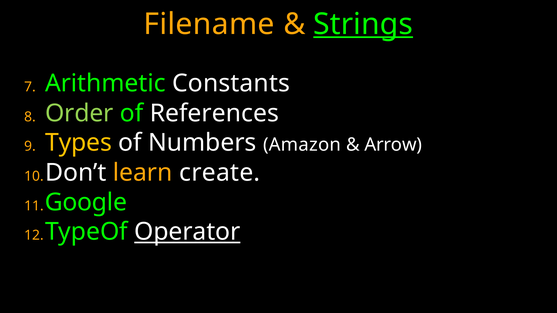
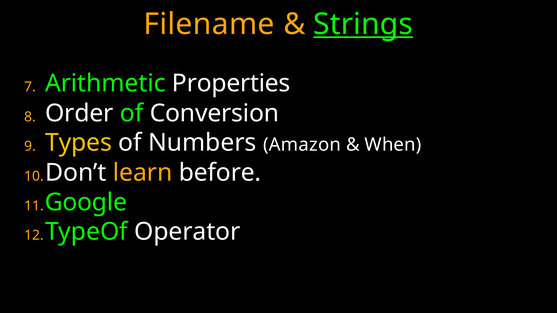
Constants: Constants -> Properties (231, 84)
Order colour: light green -> white (79, 113)
References: References -> Conversion (214, 113)
Arrow: Arrow -> When (393, 145)
create: create -> before (220, 173)
Operator underline: present -> none (187, 232)
